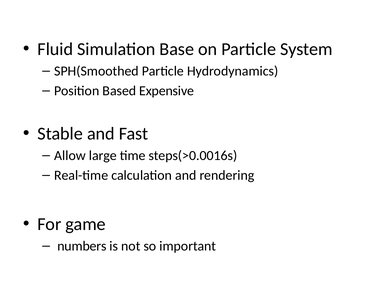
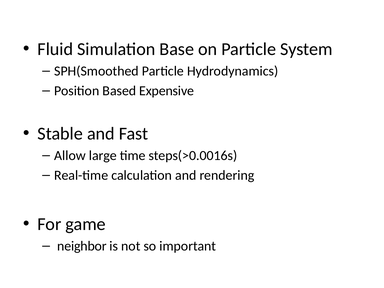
numbers: numbers -> neighbor (82, 246)
